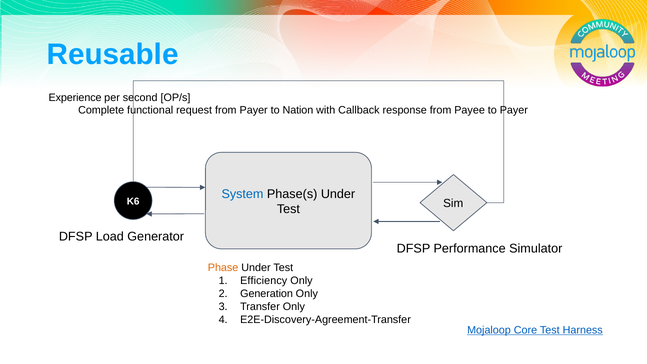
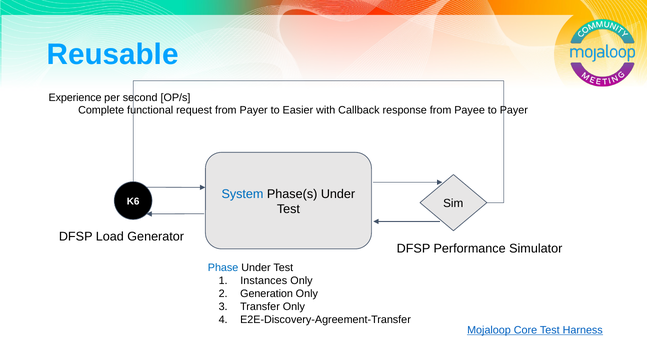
Nation: Nation -> Easier (298, 110)
Phase colour: orange -> blue (223, 268)
Efficiency: Efficiency -> Instances (264, 281)
